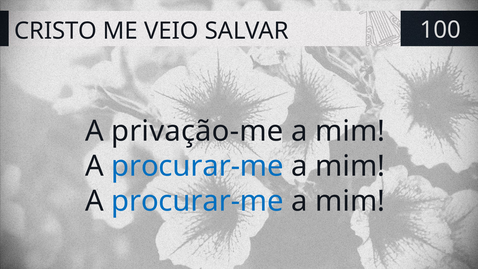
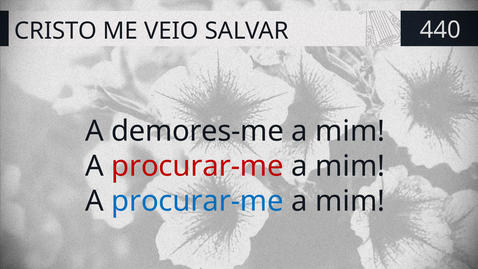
100: 100 -> 440 (440, 30)
privação-me: privação-me -> demores-me (198, 131)
procurar-me colour: blue -> red (197, 166)
